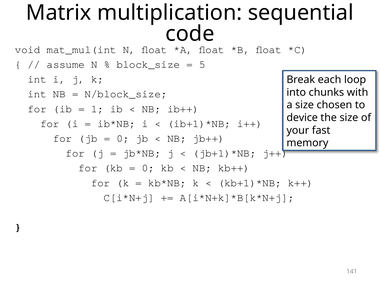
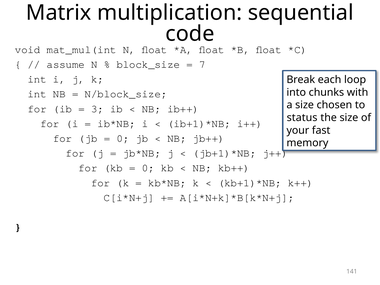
5: 5 -> 7 (202, 64)
1: 1 -> 3 (97, 109)
device: device -> status (302, 118)
